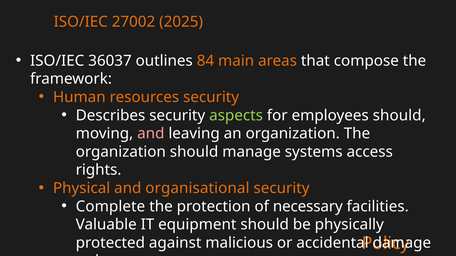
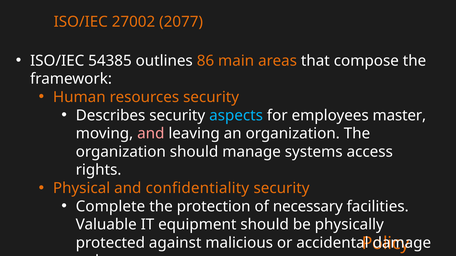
2025: 2025 -> 2077 (181, 22)
36037: 36037 -> 54385 (110, 61)
84: 84 -> 86 (205, 61)
aspects colour: light green -> light blue (236, 116)
employees should: should -> master (399, 116)
organisational: organisational -> confidentiality (197, 189)
